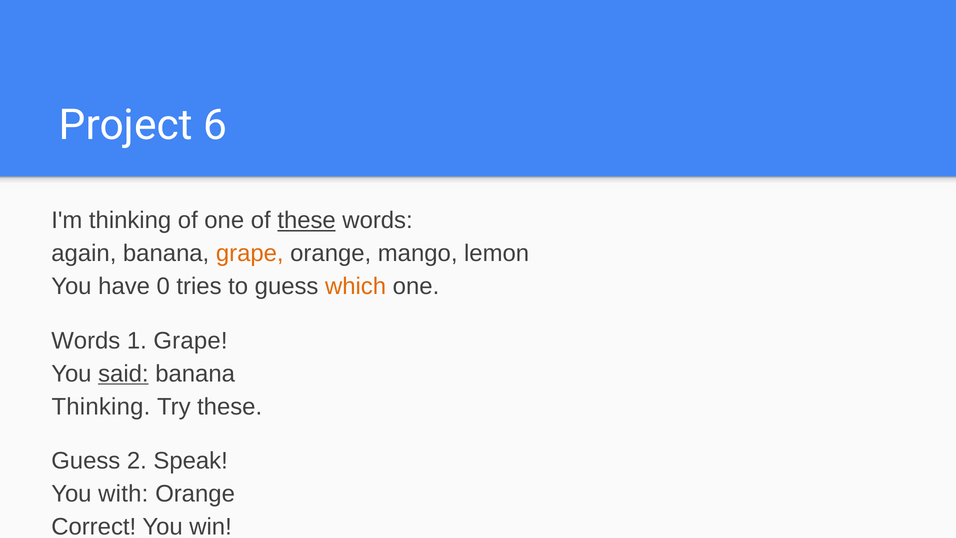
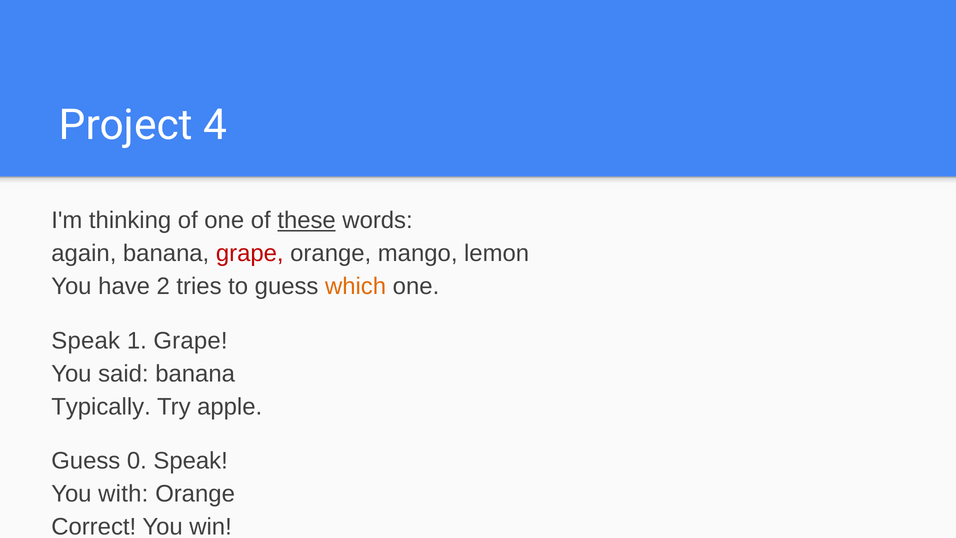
6: 6 -> 4 (215, 125)
grape colour: orange -> red (250, 253)
0: 0 -> 2 (163, 286)
Words: Words -> Speak (86, 341)
said underline: present -> none (123, 374)
Thinking: Thinking -> Typically (101, 407)
Try these: these -> apple (230, 407)
2: 2 -> 0 (137, 461)
